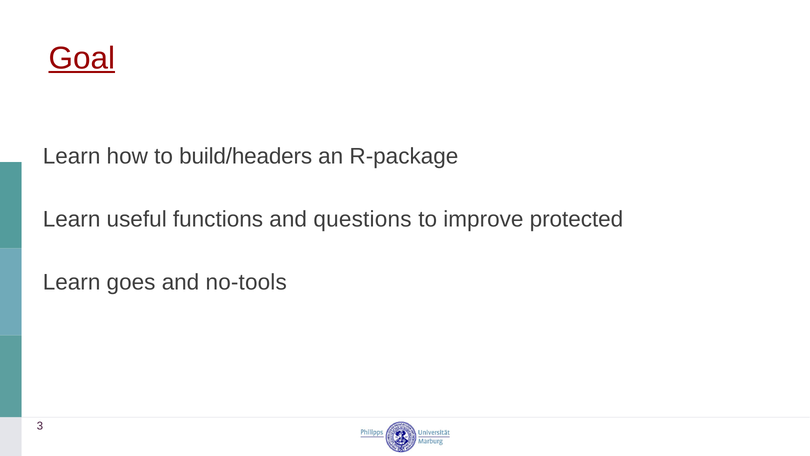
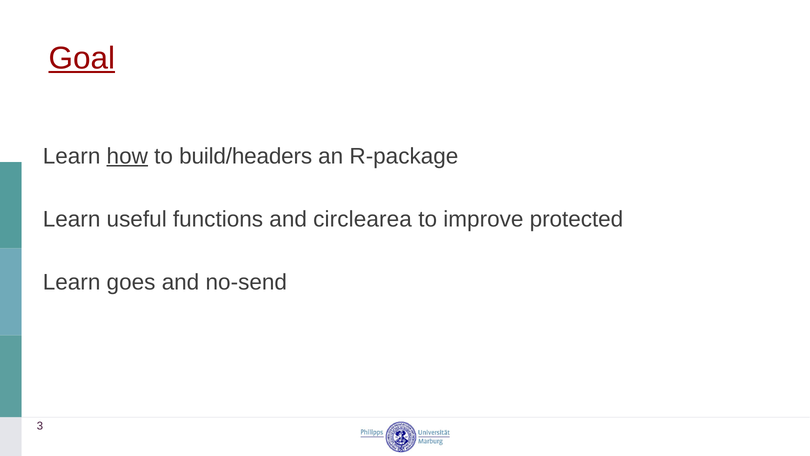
how underline: none -> present (127, 156)
questions: questions -> circlearea (363, 219)
no-tools: no-tools -> no-send (246, 282)
